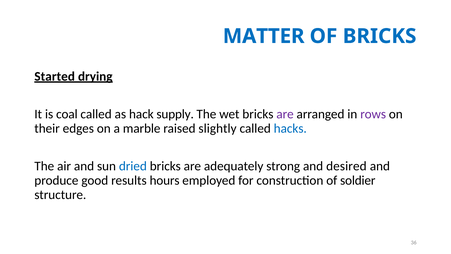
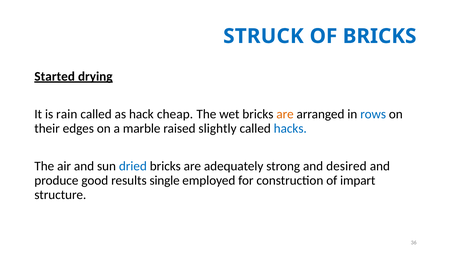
MATTER: MATTER -> STRUCK (263, 36)
coal: coal -> rain (67, 114)
supply: supply -> cheap (175, 114)
are colour: purple -> orange (285, 114)
rows colour: purple -> blue (373, 114)
hours: hours -> single (165, 180)
soldier: soldier -> impart (358, 180)
